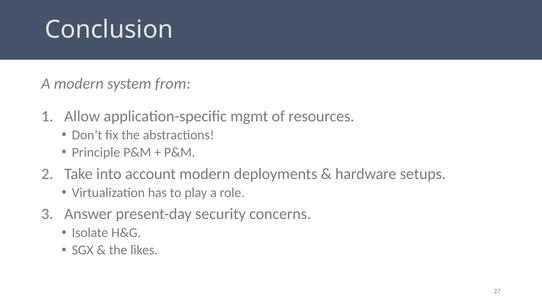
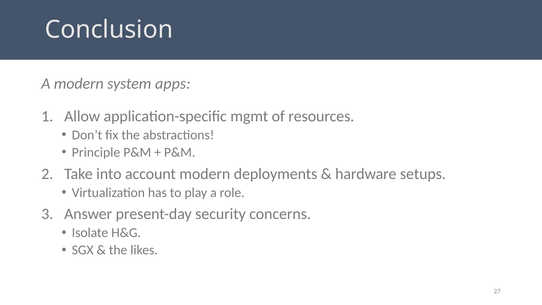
from: from -> apps (173, 84)
